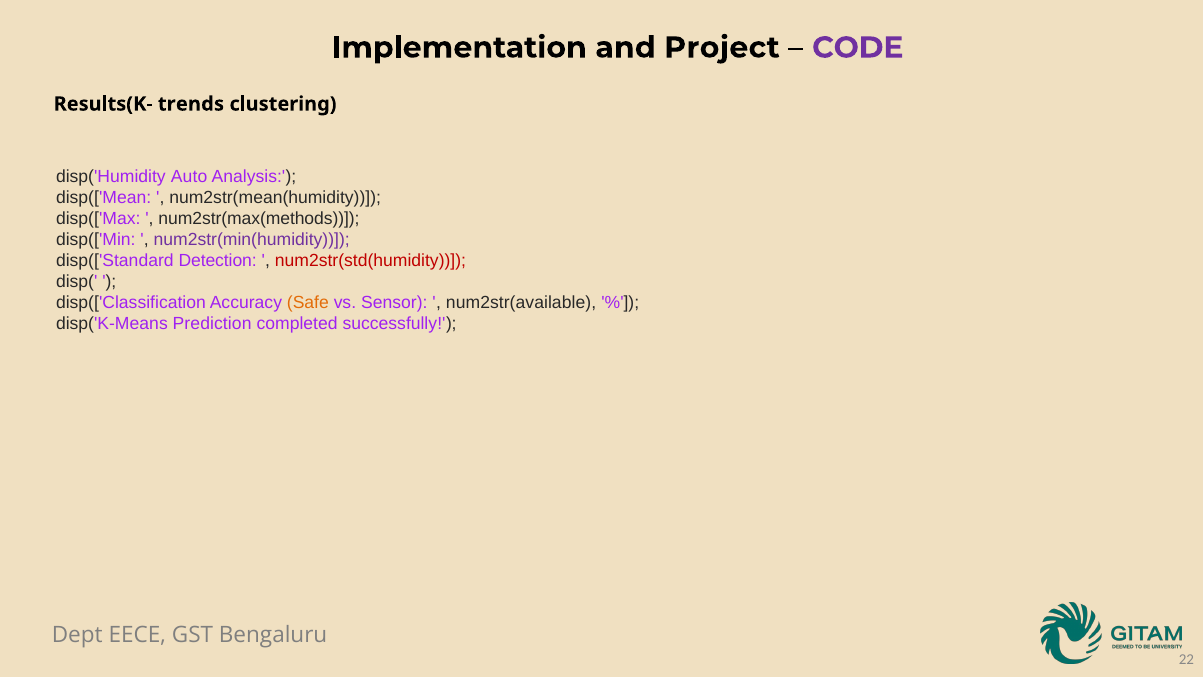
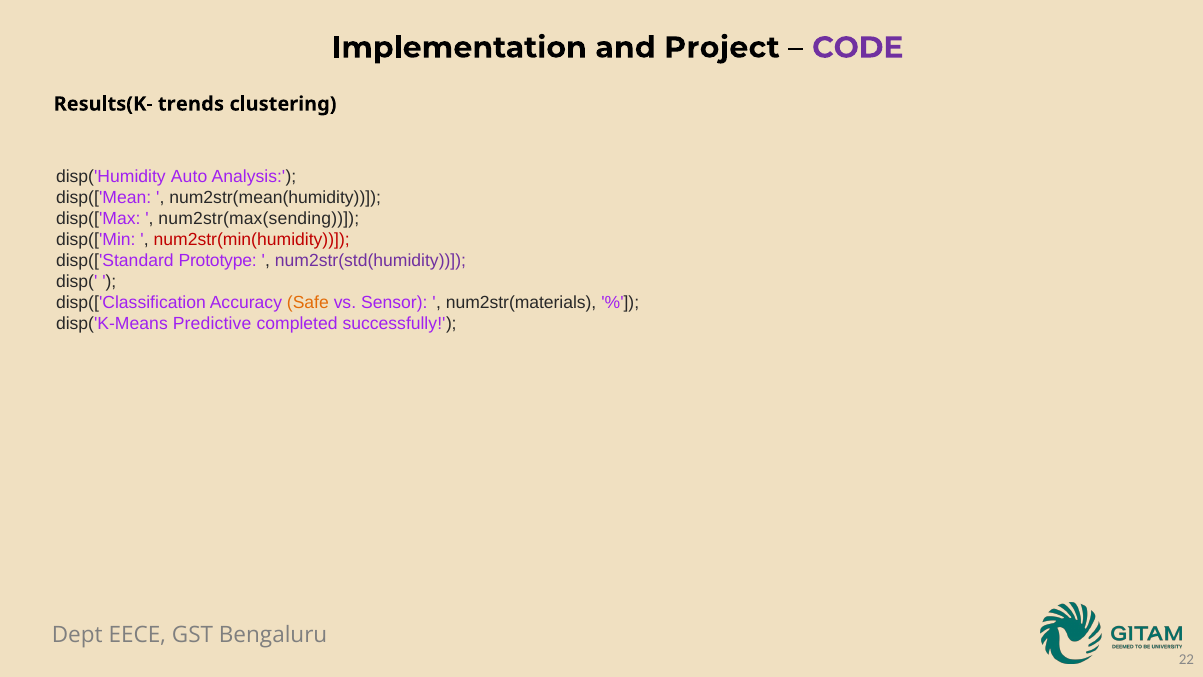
num2str(max(methods: num2str(max(methods -> num2str(max(sending (259, 218)
num2str(min(humidity colour: purple -> red (252, 239)
Detection: Detection -> Prototype (218, 260)
num2str(std(humidity colour: red -> purple (370, 260)
num2str(available: num2str(available -> num2str(materials (521, 303)
Prediction: Prediction -> Predictive (212, 324)
